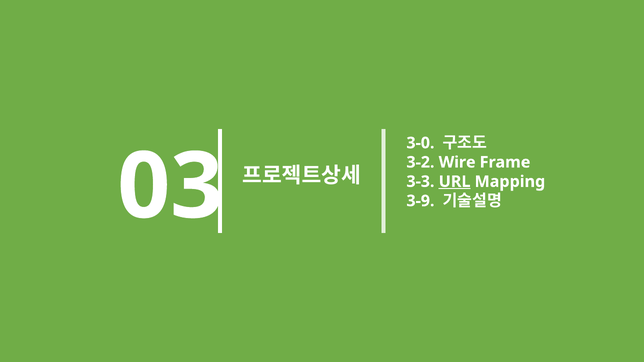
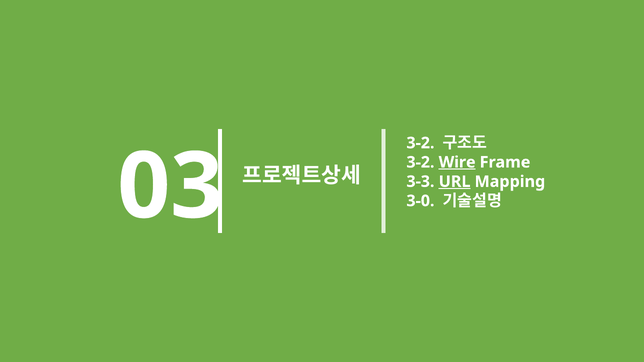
3-0: 3-0 -> 3-2 (420, 143)
Wire underline: none -> present (457, 162)
3-9: 3-9 -> 3-0 (420, 201)
